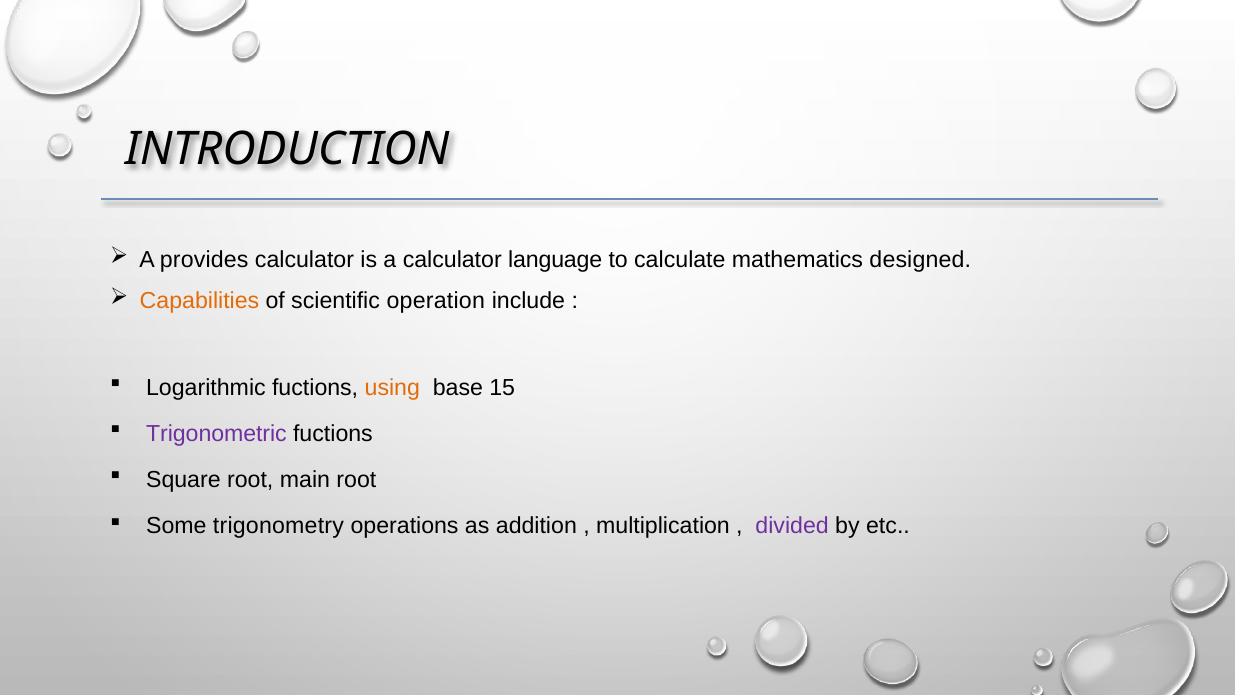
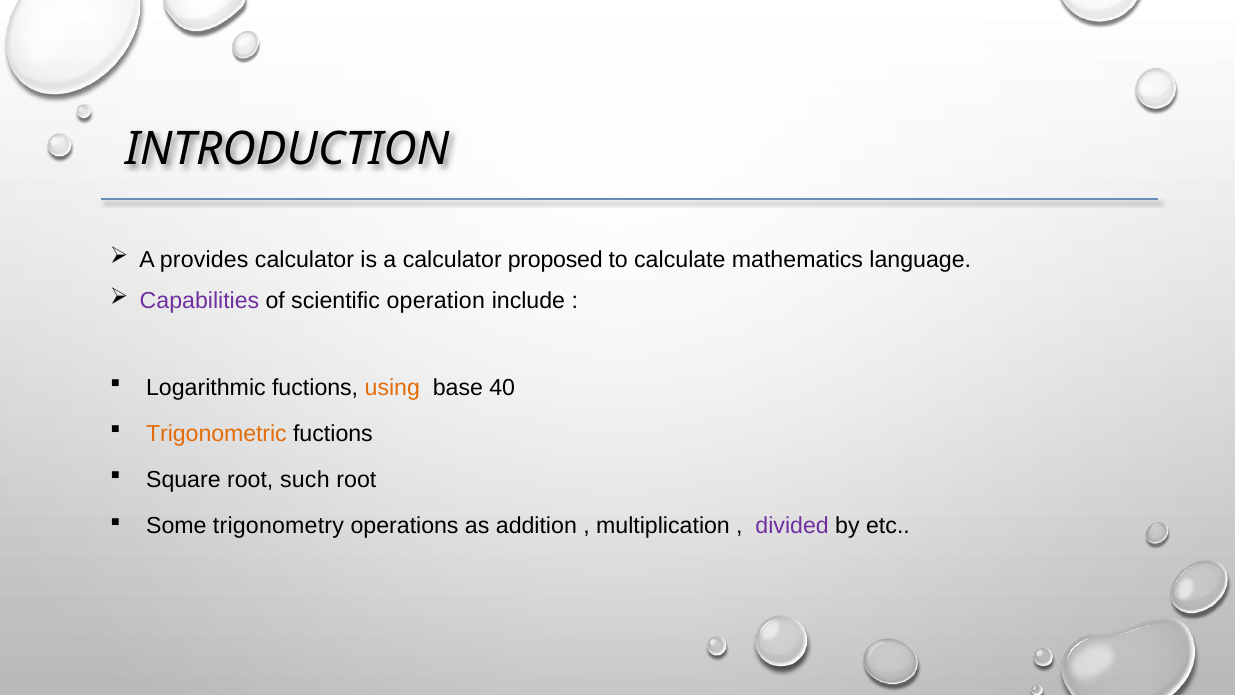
language: language -> proposed (555, 260)
designed: designed -> language (920, 260)
Capabilities colour: orange -> purple (199, 301)
15: 15 -> 40 (502, 387)
Trigonometric colour: purple -> orange (216, 434)
main: main -> such (305, 480)
